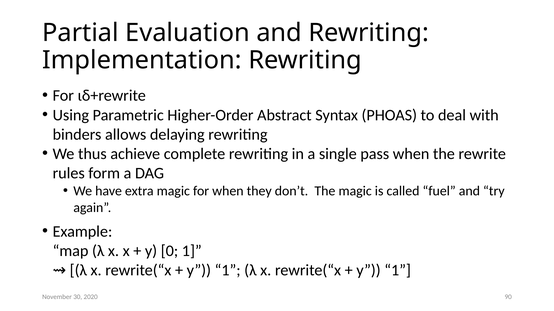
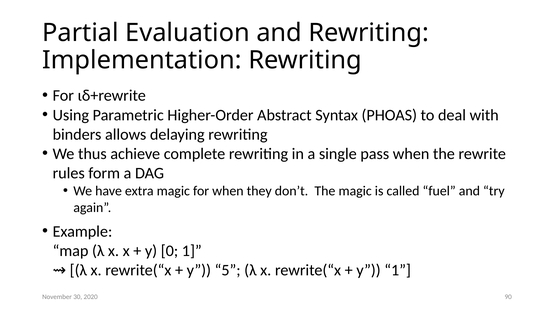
1: 1 -> 5 (228, 271)
